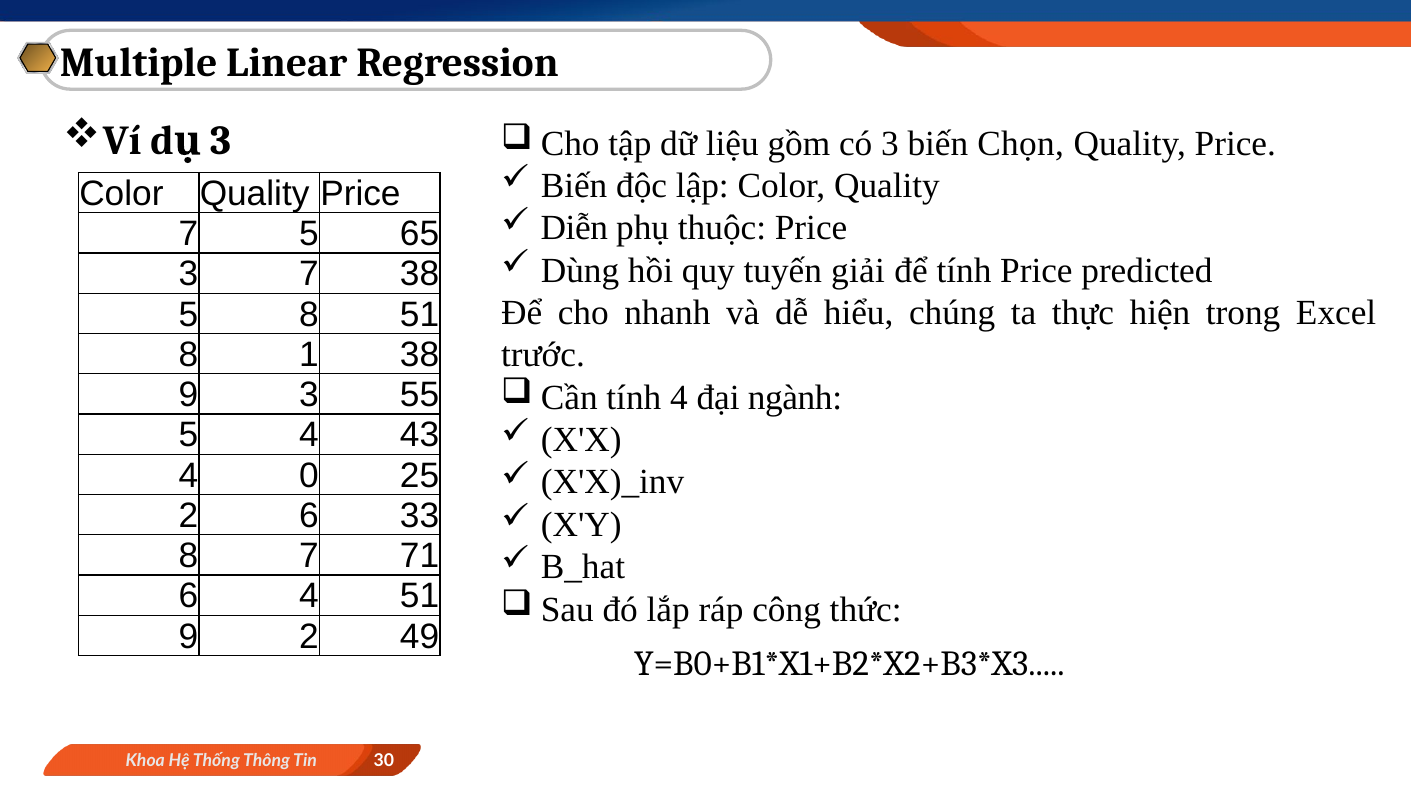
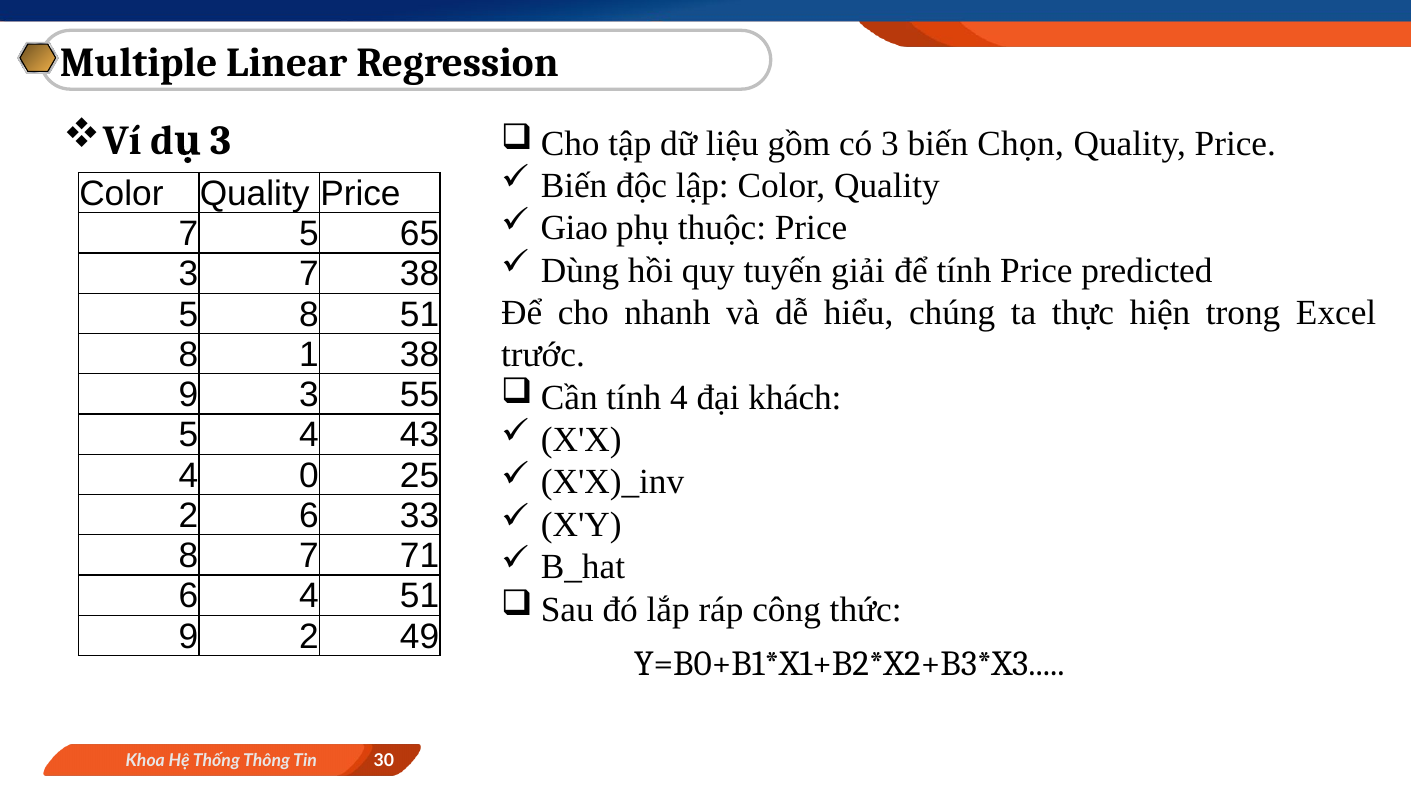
Diễn: Diễn -> Giao (574, 228)
ngành: ngành -> khách (795, 397)
